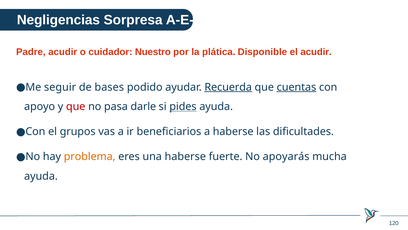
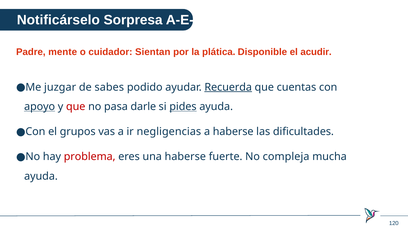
Negligencias: Negligencias -> Notificárselo (58, 20)
Padre acudir: acudir -> mente (63, 52)
Nuestro: Nuestro -> Sientan (153, 52)
seguir: seguir -> juzgar (60, 87)
bases: bases -> sabes (109, 87)
cuentas underline: present -> none (296, 87)
apoyo underline: none -> present (40, 106)
beneficiarios: beneficiarios -> negligencias (169, 131)
problema colour: orange -> red (90, 156)
apoyarás: apoyarás -> compleja (286, 156)
